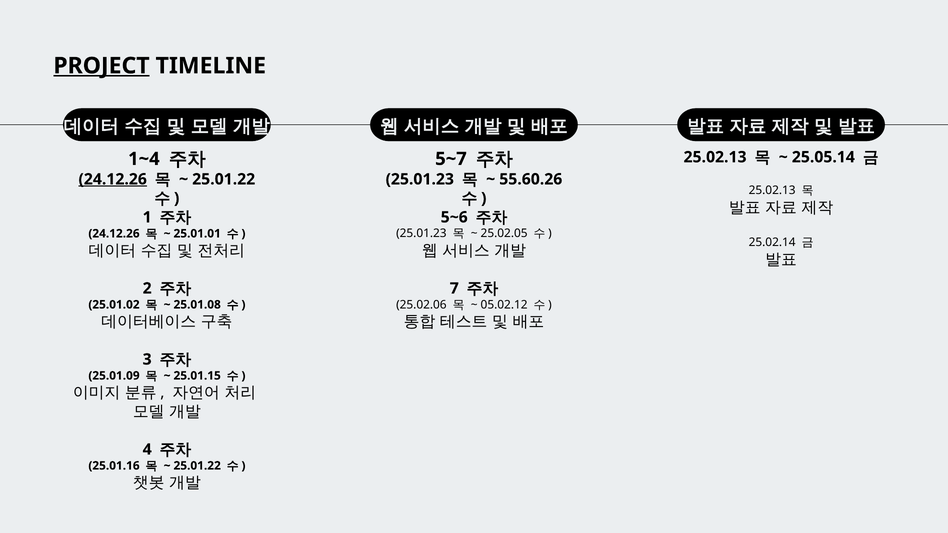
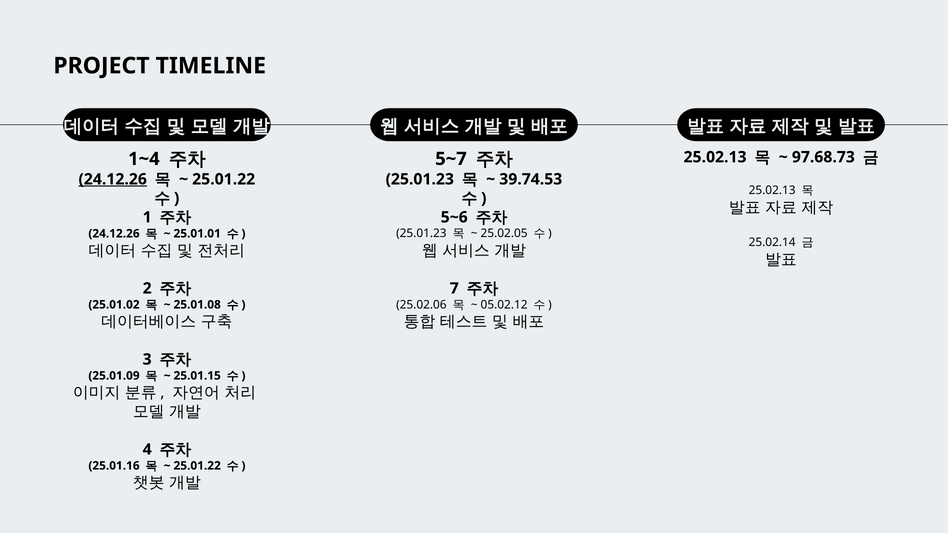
PROJECT underline: present -> none (101, 66)
25.05.14: 25.05.14 -> 97.68.73 (823, 157)
55.60.26: 55.60.26 -> 39.74.53 (531, 179)
